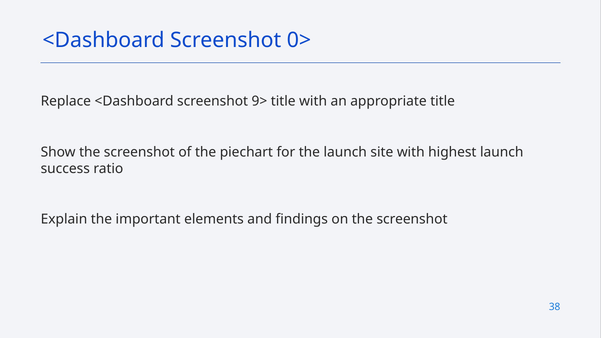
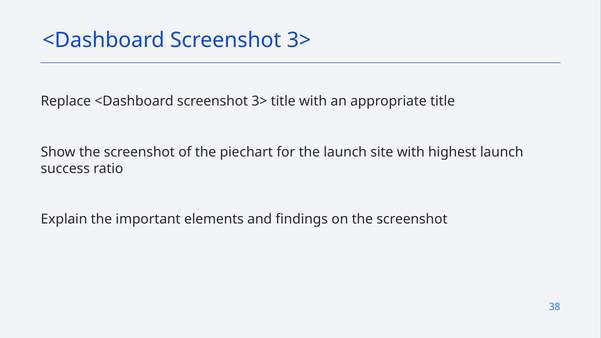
0>: 0> -> 3> (299, 40)
Replace <Dashboard screenshot 9>: 9> -> 3> (259, 101)
